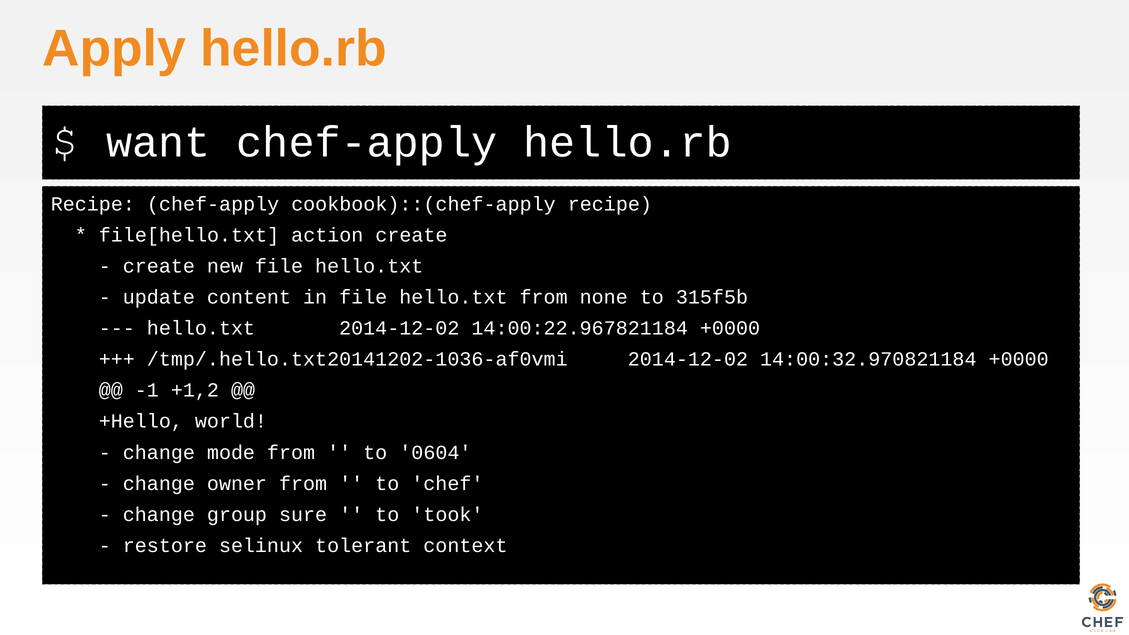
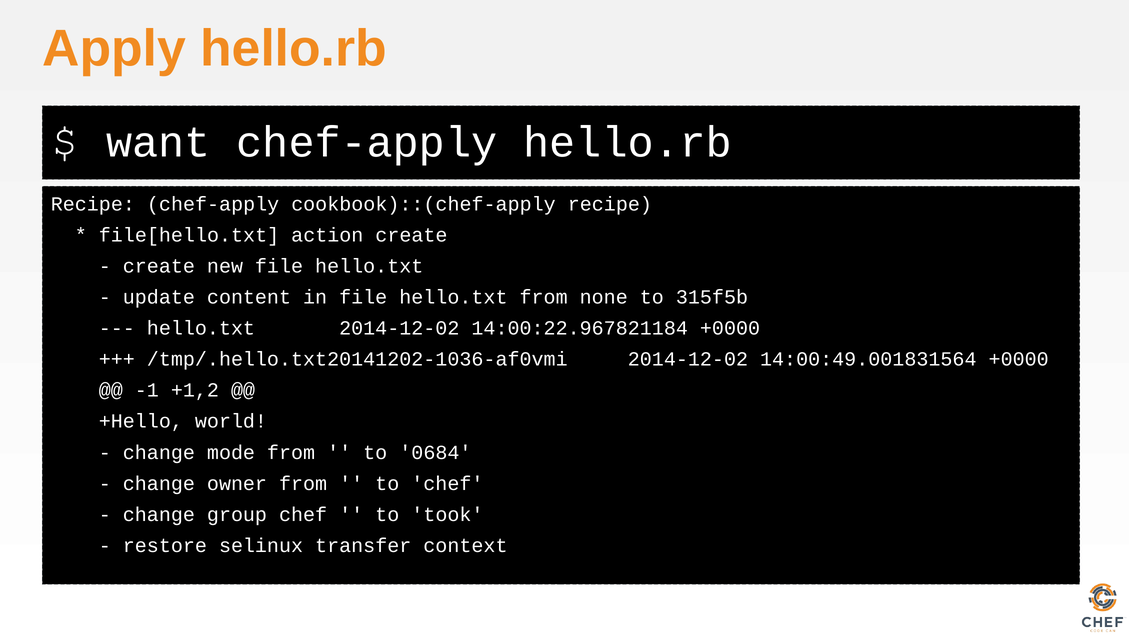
14:00:32.970821184: 14:00:32.970821184 -> 14:00:49.001831564 (868, 359)
0604: 0604 -> 0684 (435, 452)
group sure: sure -> chef (303, 515)
tolerant: tolerant -> transfer (363, 546)
